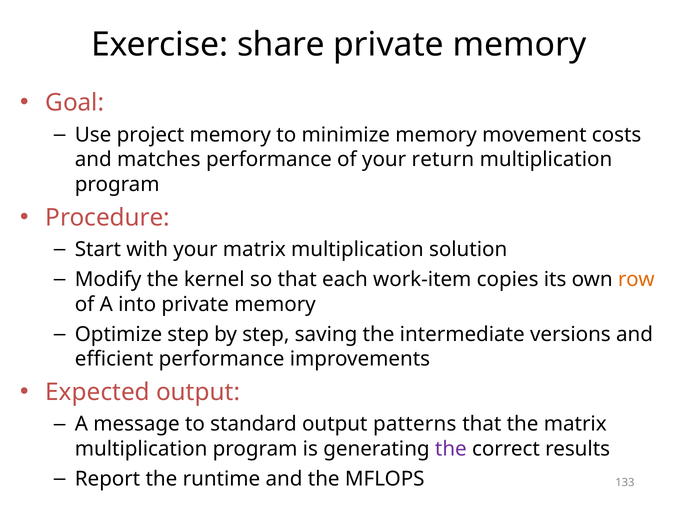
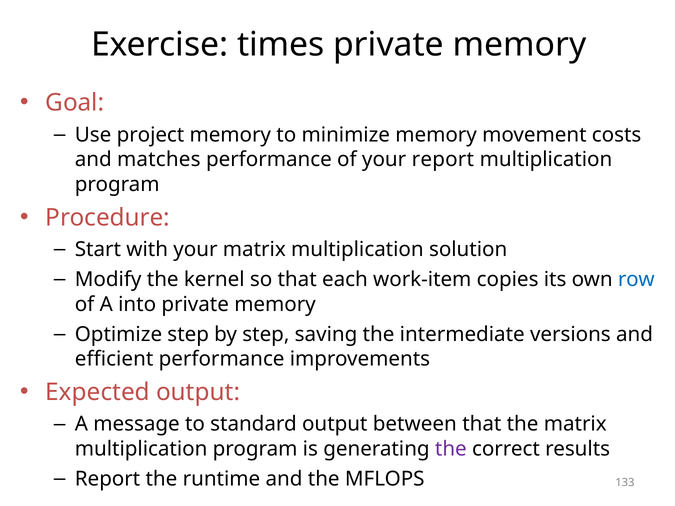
share: share -> times (281, 45)
your return: return -> report (443, 160)
row colour: orange -> blue (636, 280)
patterns: patterns -> between (415, 424)
